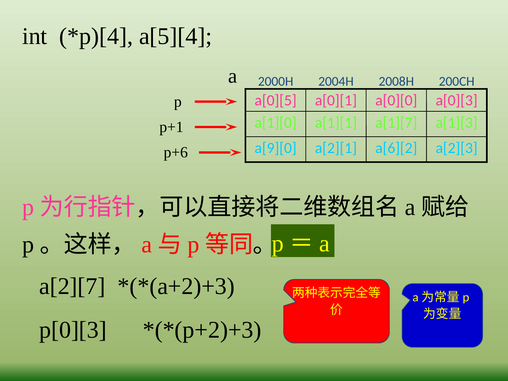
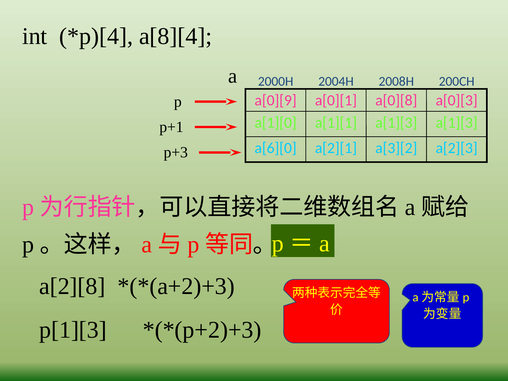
a[5][4: a[5][4 -> a[8][4 (176, 36)
a[0][5: a[0][5 -> a[0][9 (276, 100)
a[0][0: a[0][0 -> a[0][8 (396, 100)
a[1][7: a[1][7 -> a[1][3 (396, 123)
a[9][0: a[9][0 -> a[6][0 (276, 148)
a[6][2: a[6][2 -> a[3][2 (396, 148)
p+6: p+6 -> p+3 (176, 152)
a[2][7: a[2][7 -> a[2][8 (72, 286)
p[0][3: p[0][3 -> p[1][3 (73, 330)
